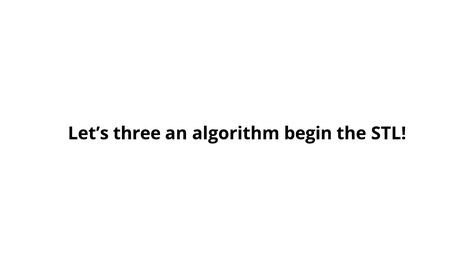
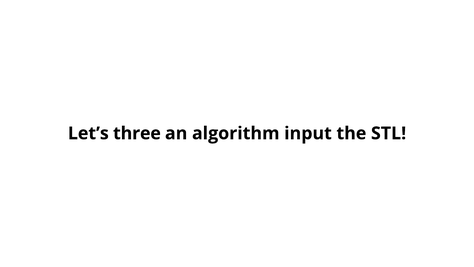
begin: begin -> input (308, 133)
